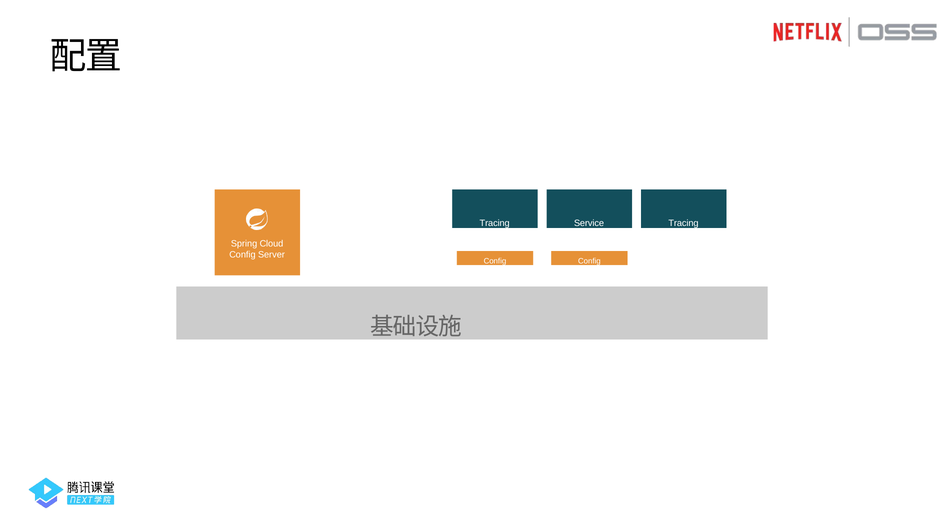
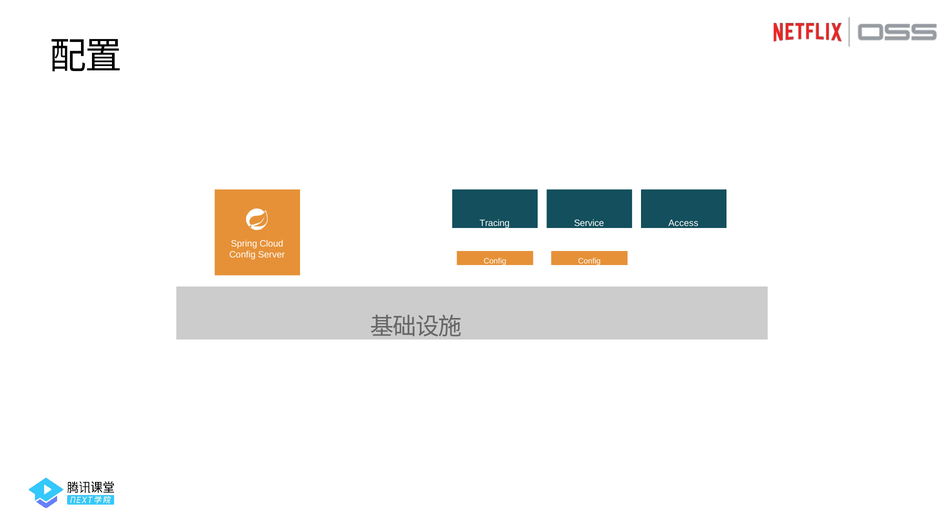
Tracing: Tracing -> Access (683, 223)
